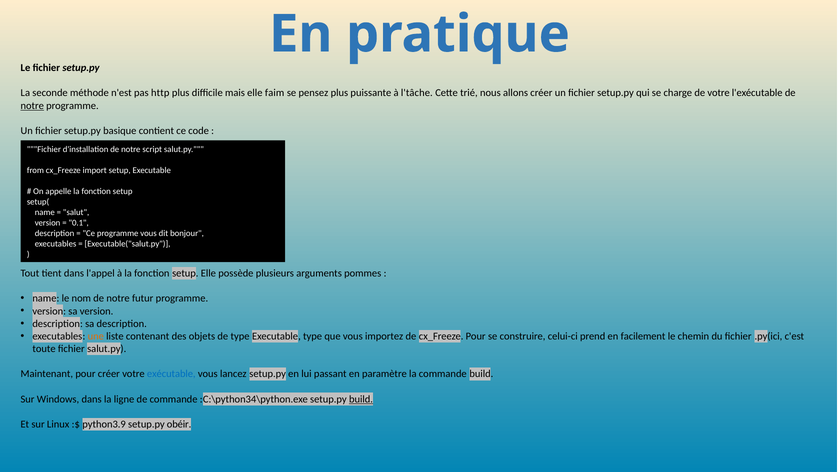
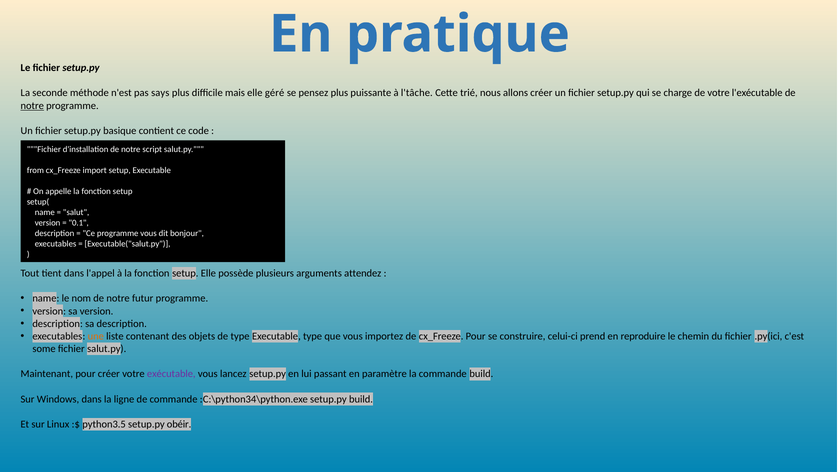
http: http -> says (160, 93)
faim: faim -> géré (275, 93)
pommes: pommes -> attendez (363, 273)
facilement: facilement -> reproduire (643, 336)
toute: toute -> some (44, 349)
exécutable colour: blue -> purple (171, 374)
build underline: present -> none (361, 399)
python3.9: python3.9 -> python3.5 (104, 424)
